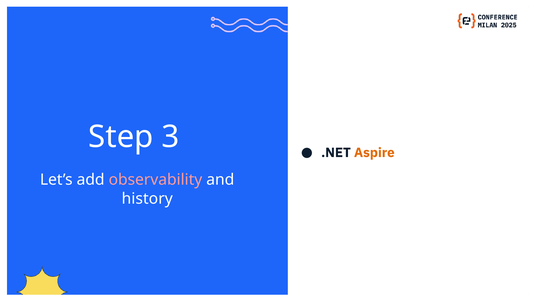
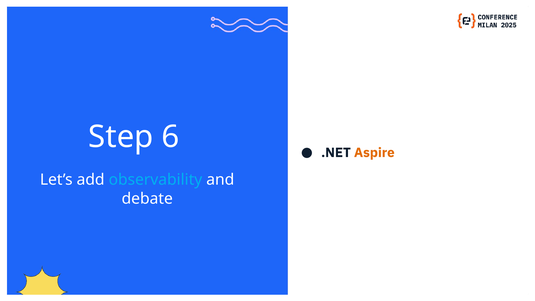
3: 3 -> 6 (171, 137)
observability colour: pink -> light blue (155, 180)
history: history -> debate (147, 199)
